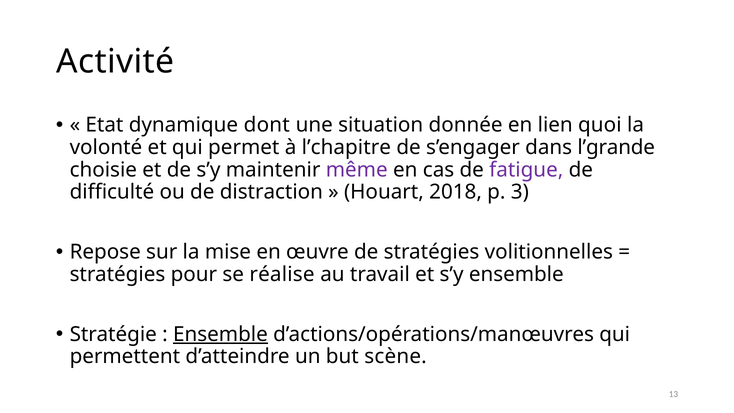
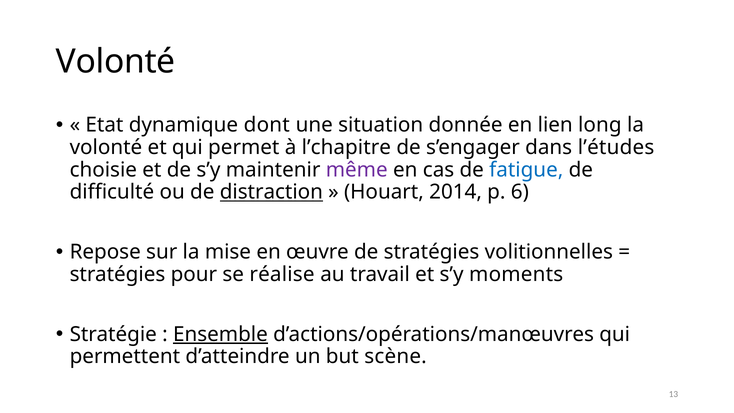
Activité: Activité -> Volonté (116, 62)
quoi: quoi -> long (600, 125)
l’grande: l’grande -> l’études (616, 147)
fatigue colour: purple -> blue (526, 170)
distraction underline: none -> present (271, 192)
2018: 2018 -> 2014 (456, 192)
3: 3 -> 6 (520, 192)
s’y ensemble: ensemble -> moments (516, 274)
